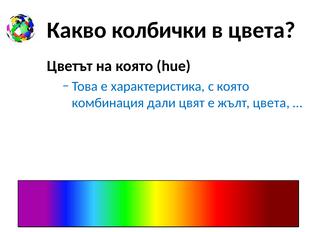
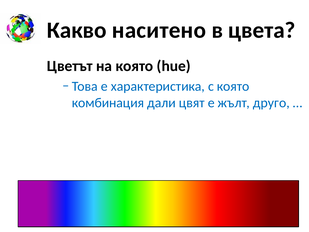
колбички: колбички -> наситено (159, 30)
жълт цвета: цвета -> друго (271, 103)
